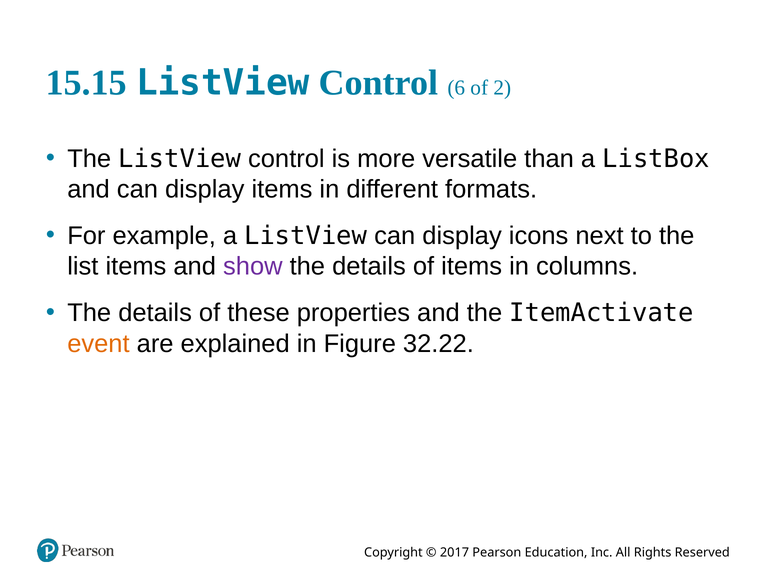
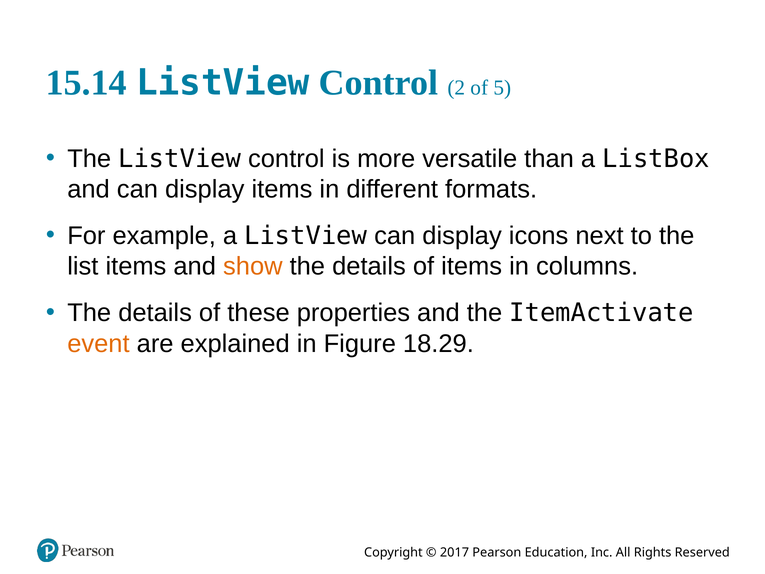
15.15: 15.15 -> 15.14 (86, 83)
6: 6 -> 2 (456, 88)
2: 2 -> 5 (502, 88)
show colour: purple -> orange (253, 266)
32.22: 32.22 -> 18.29 (438, 343)
